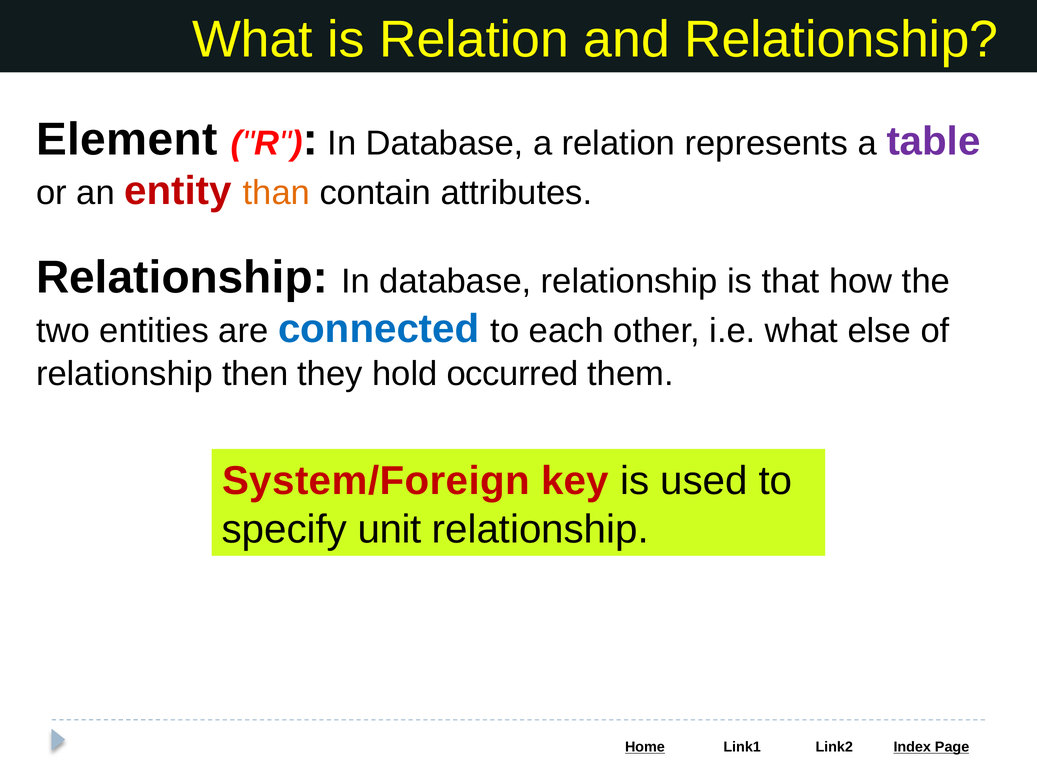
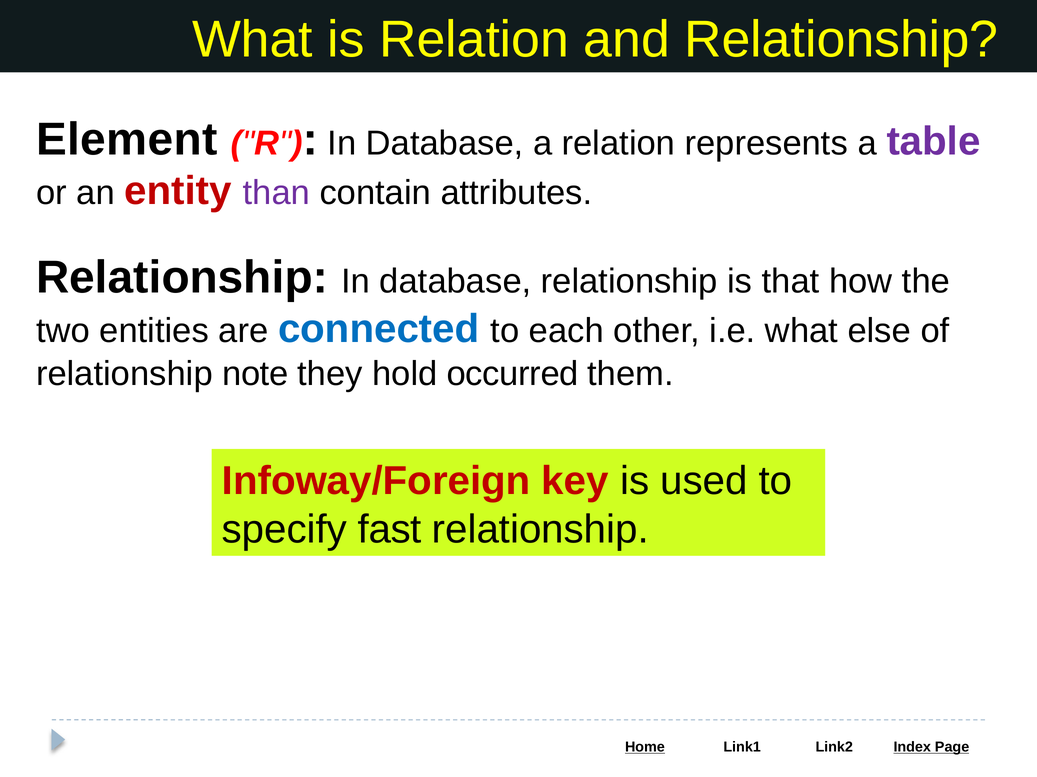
than colour: orange -> purple (276, 193)
then: then -> note (255, 374)
System/Foreign: System/Foreign -> Infoway/Foreign (376, 481)
unit: unit -> fast (390, 530)
